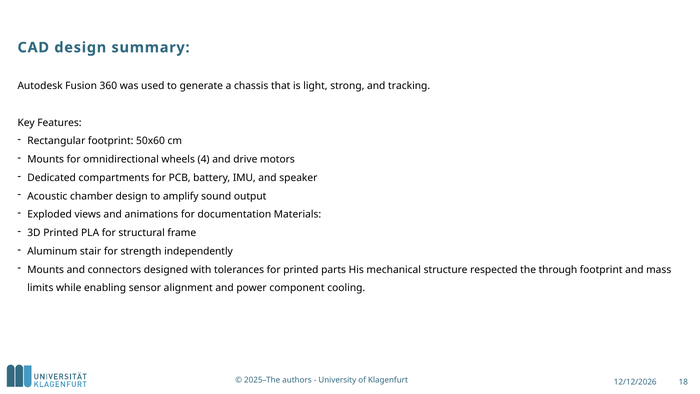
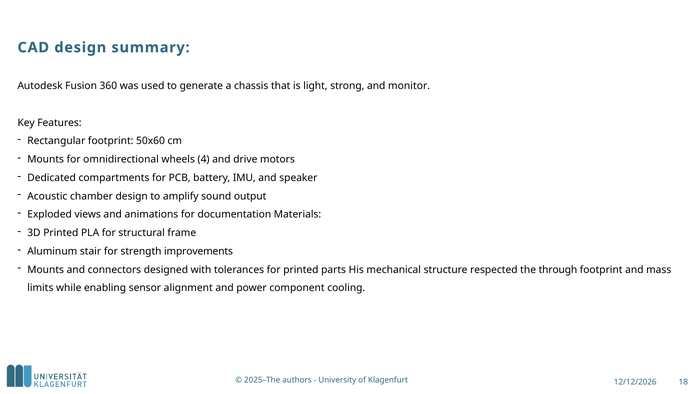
tracking: tracking -> monitor (409, 86)
independently: independently -> improvements (199, 251)
